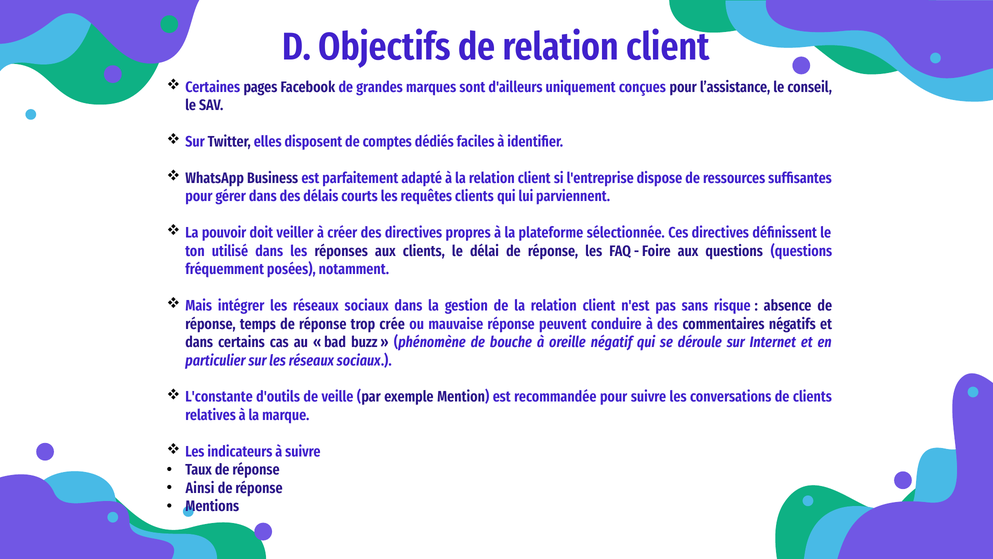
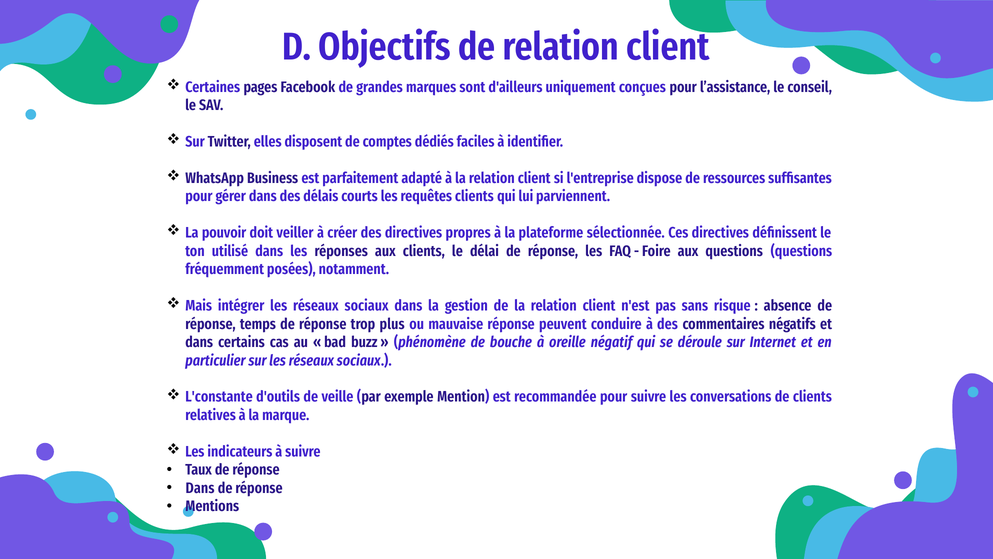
crée: crée -> plus (392, 324)
Ainsi: Ainsi -> Dans (200, 488)
